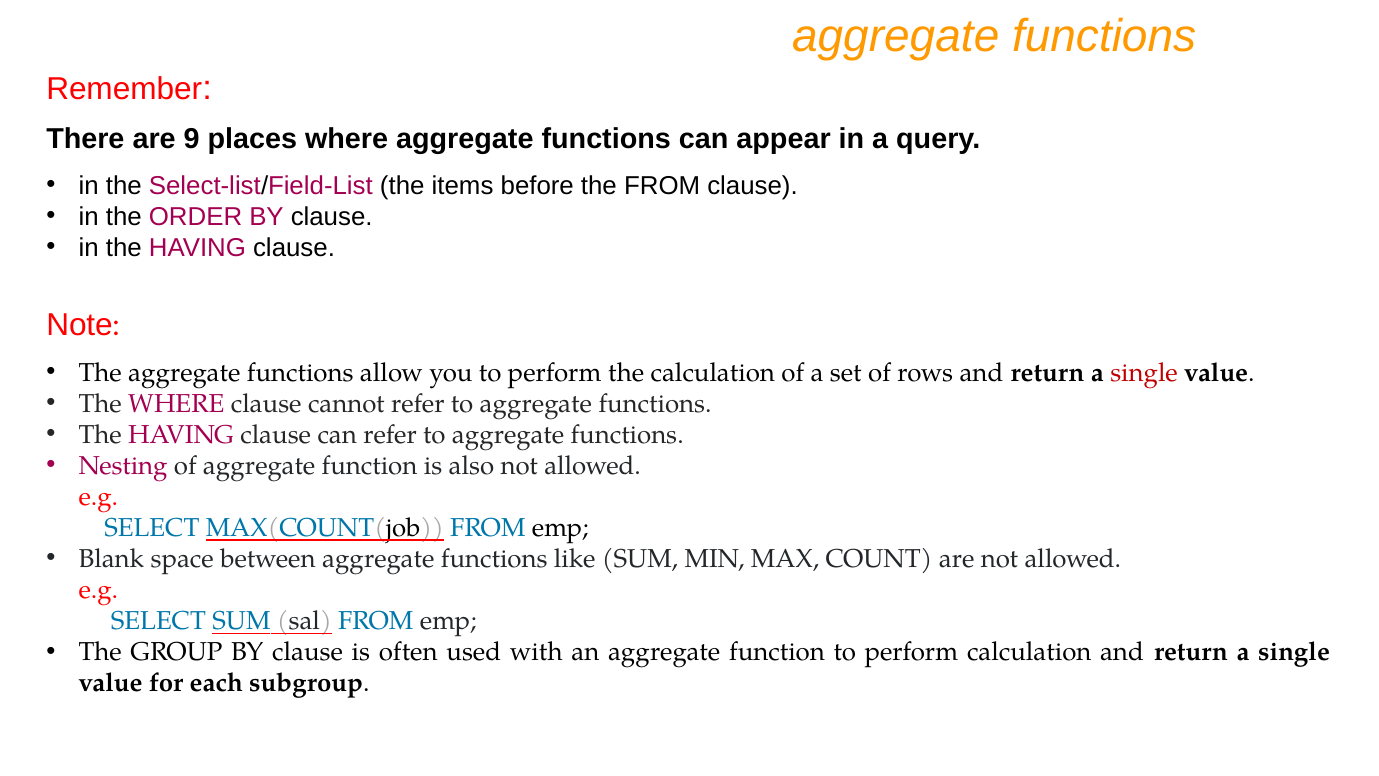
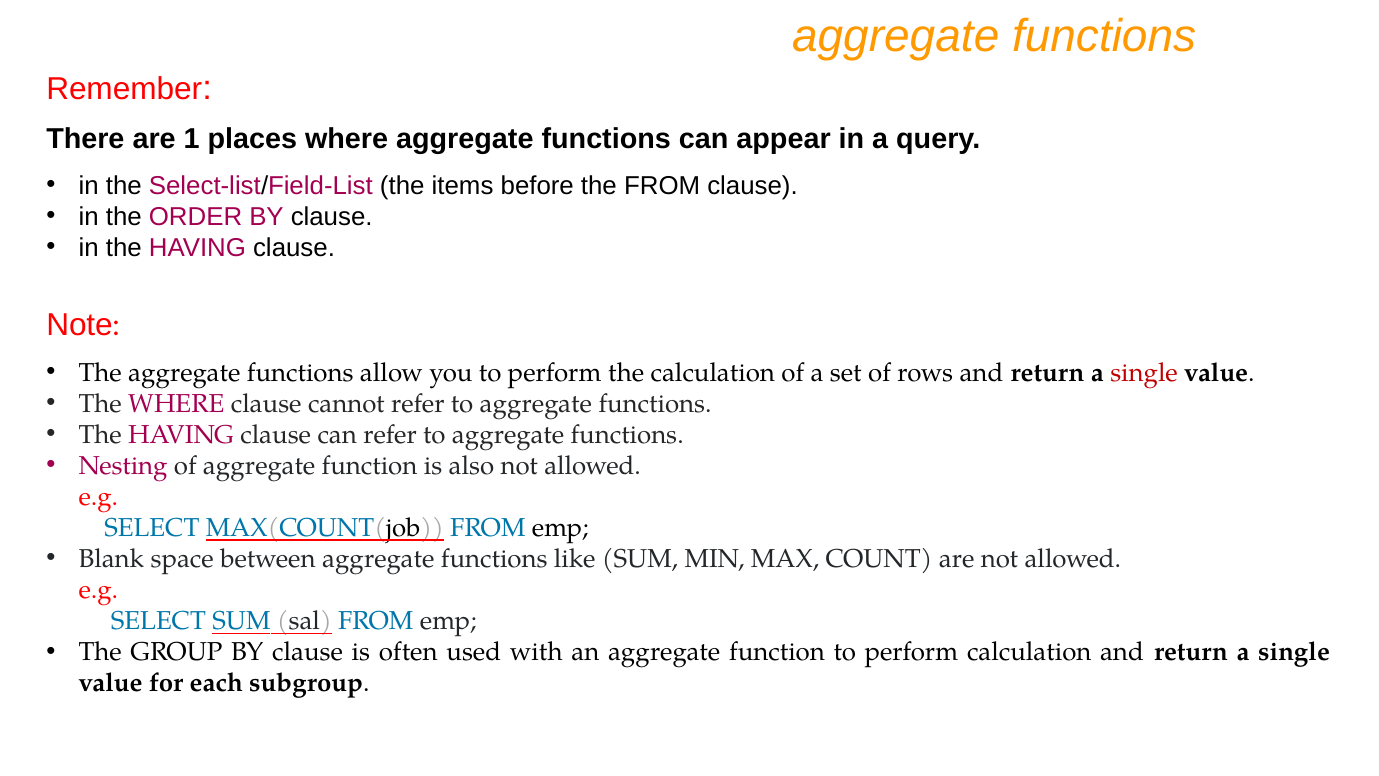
9: 9 -> 1 (192, 139)
